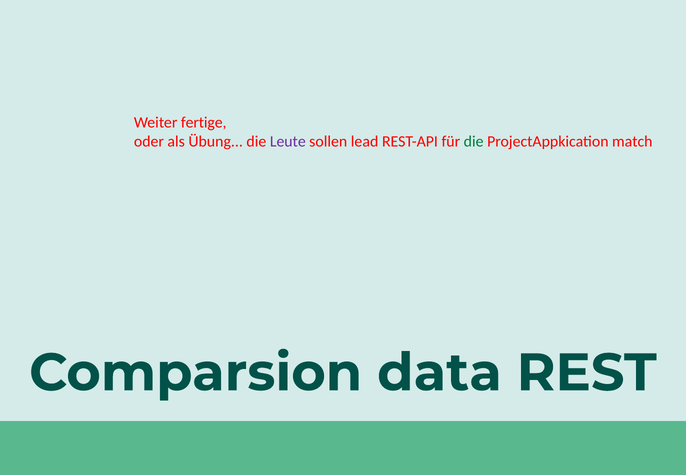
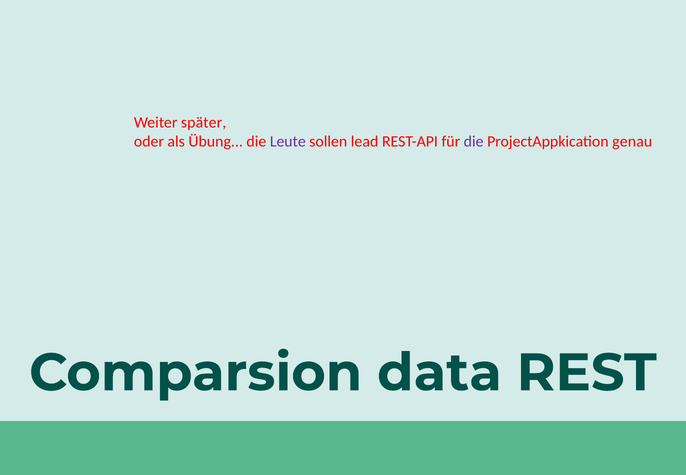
fertige: fertige -> später (204, 122)
die colour: green -> purple (474, 141)
match: match -> genau (632, 141)
